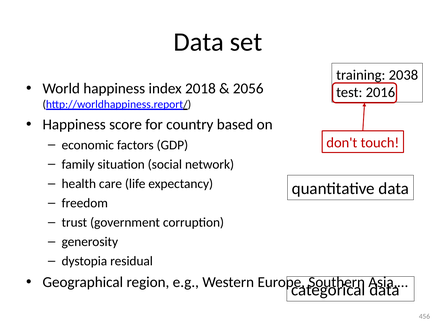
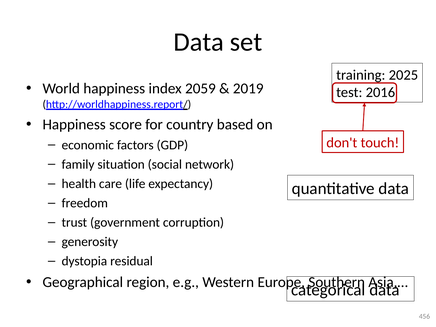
2038: 2038 -> 2025 (403, 75)
2018: 2018 -> 2059 (200, 89)
2056: 2056 -> 2019 (248, 89)
